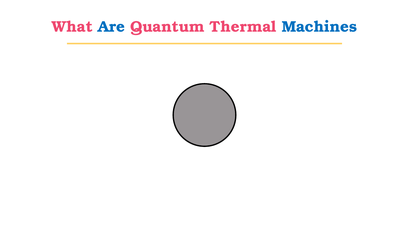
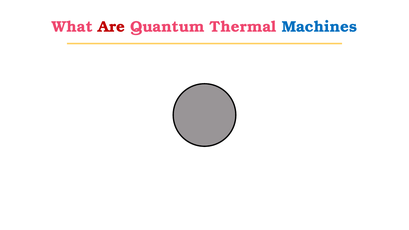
Are colour: blue -> red (111, 27)
